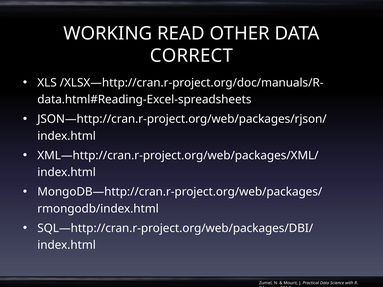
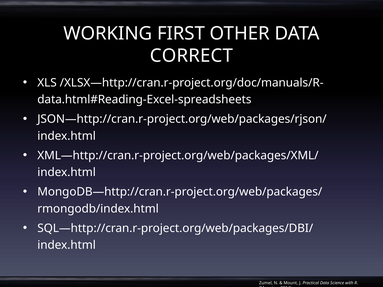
READ: READ -> FIRST (181, 34)
